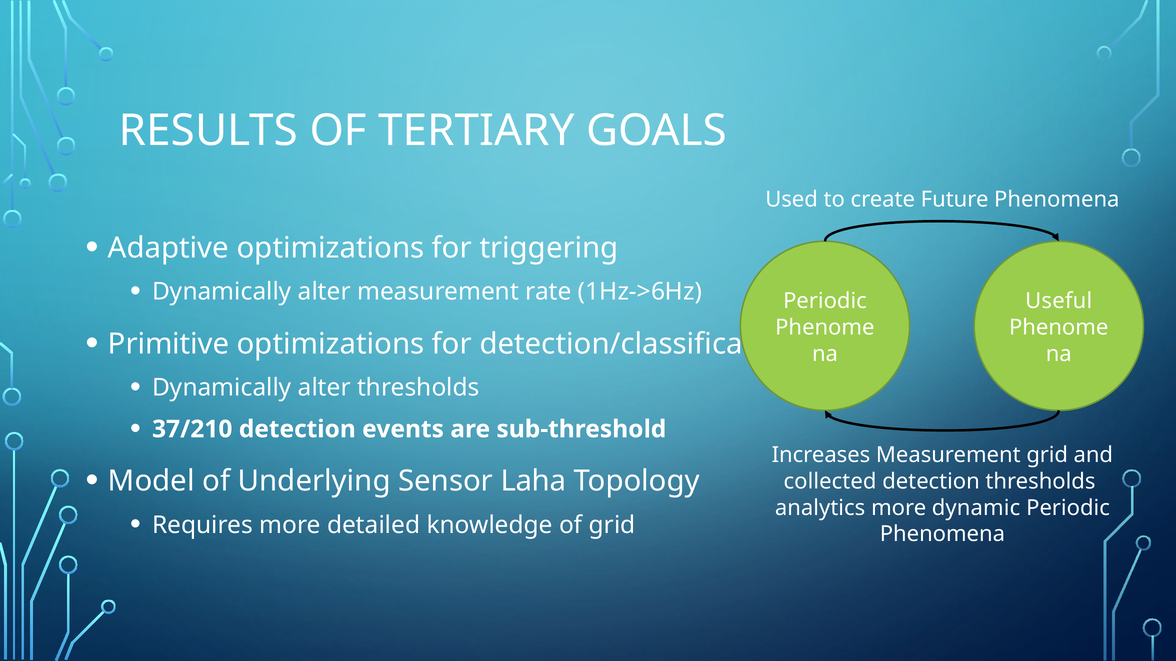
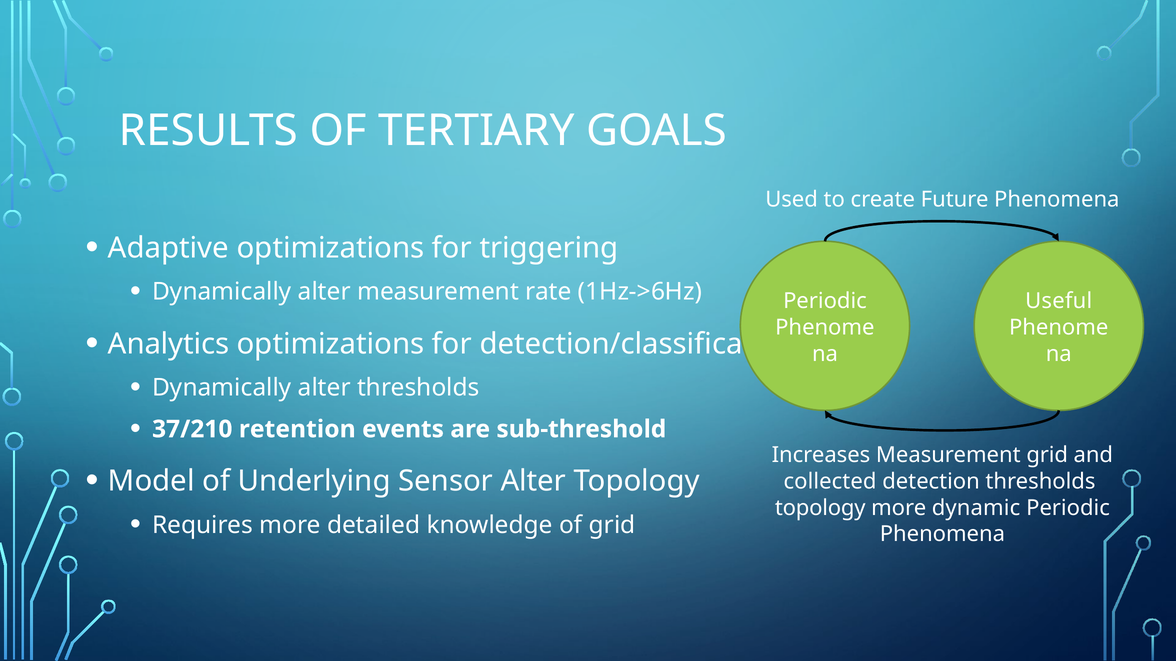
Primitive: Primitive -> Analytics (169, 344)
37/210 detection: detection -> retention (297, 430)
Sensor Laha: Laha -> Alter (533, 482)
analytics: analytics -> topology (820, 508)
